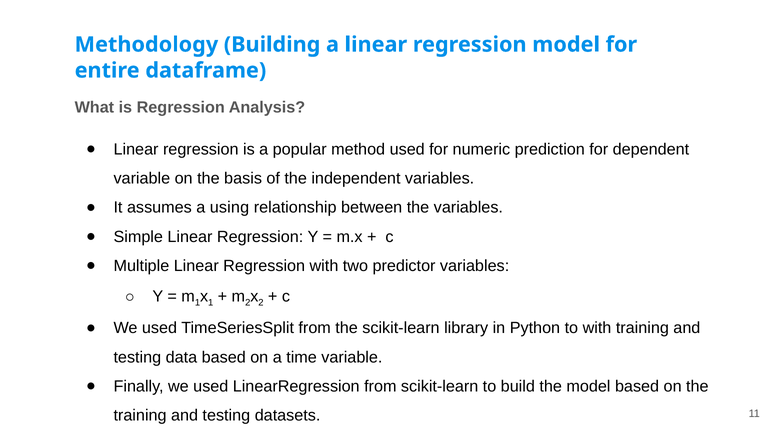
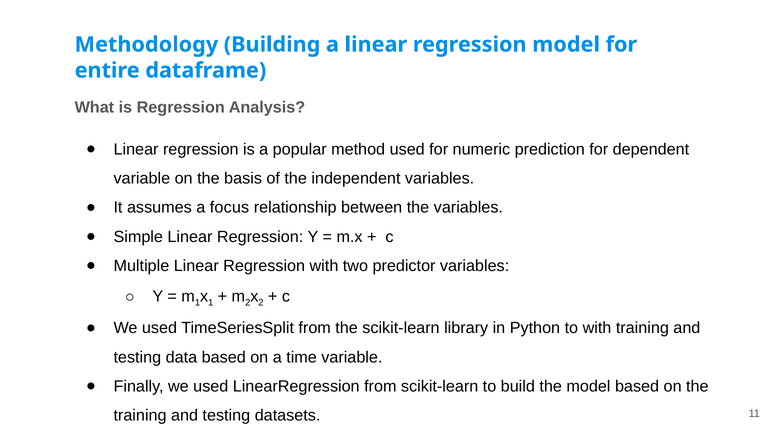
using: using -> focus (229, 208)
